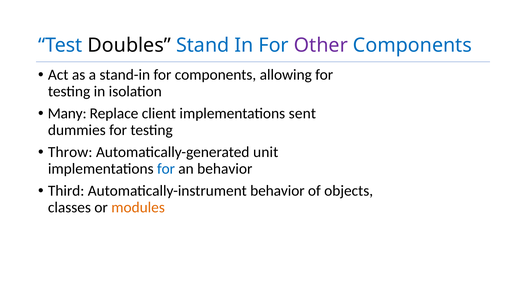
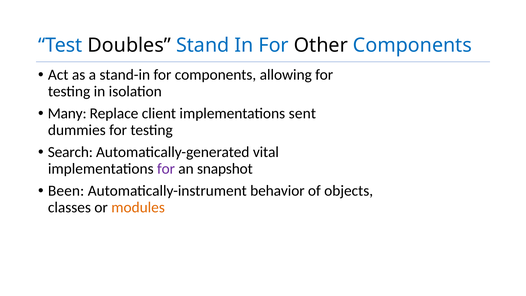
Other colour: purple -> black (321, 45)
Throw: Throw -> Search (70, 152)
unit: unit -> vital (266, 152)
for colour: blue -> purple (166, 169)
an behavior: behavior -> snapshot (225, 169)
Third: Third -> Been (66, 191)
